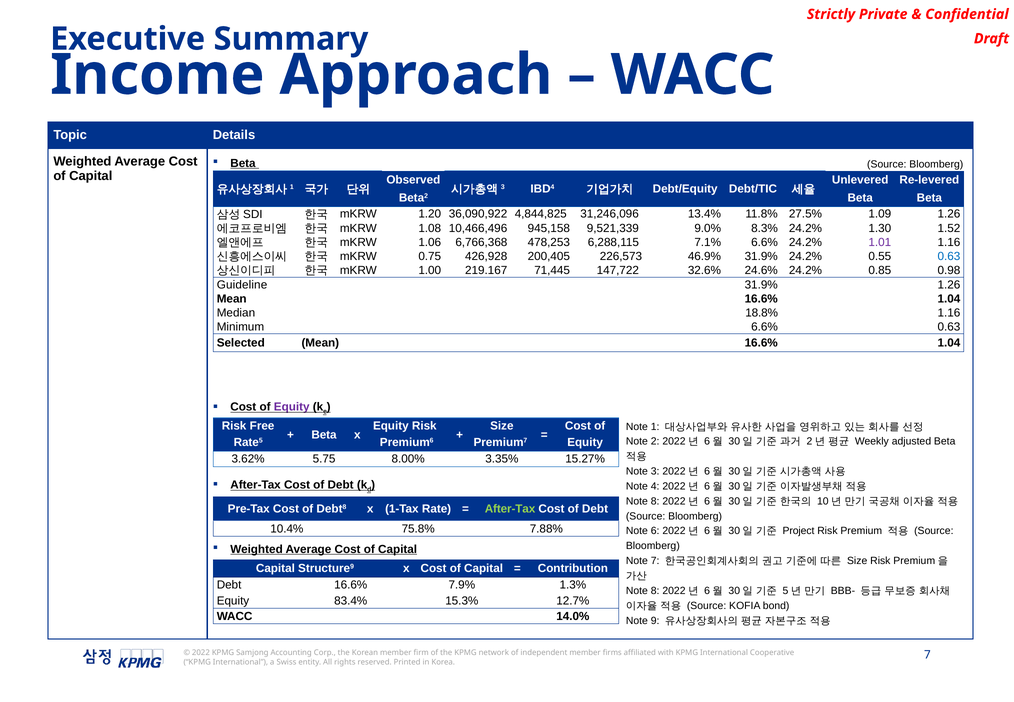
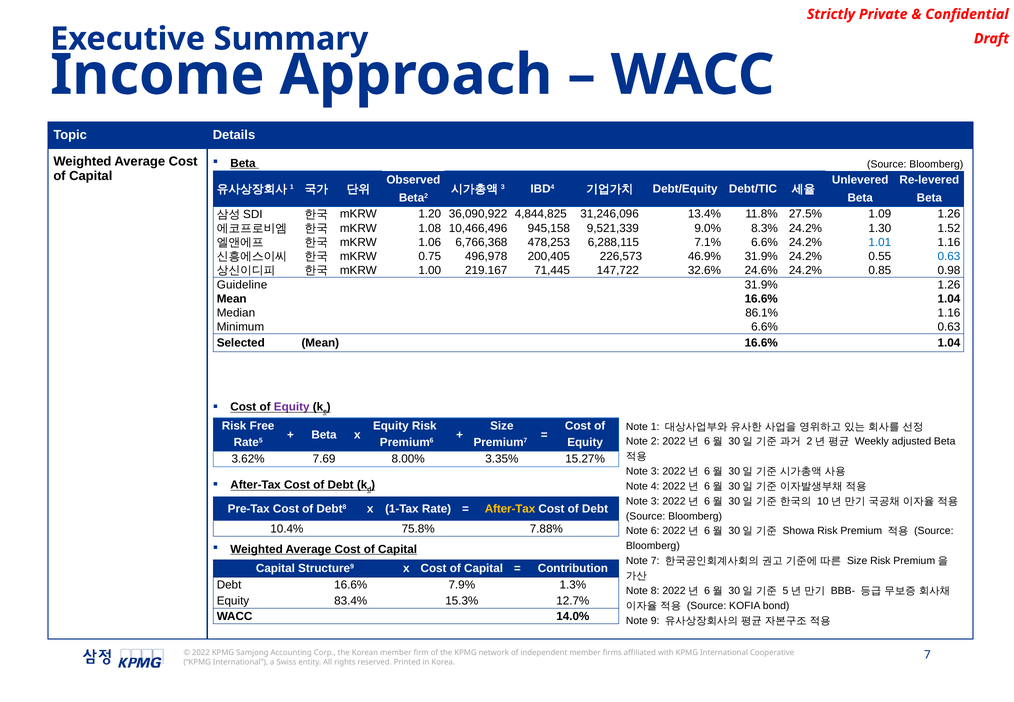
1.01 colour: purple -> blue (880, 242)
426,928: 426,928 -> 496,978 (486, 256)
18.8%: 18.8% -> 86.1% (762, 313)
5.75: 5.75 -> 7.69 (324, 459)
8: 8 -> 3 (655, 501)
After-Tax colour: light green -> yellow (510, 509)
Project: Project -> Showa (798, 531)
